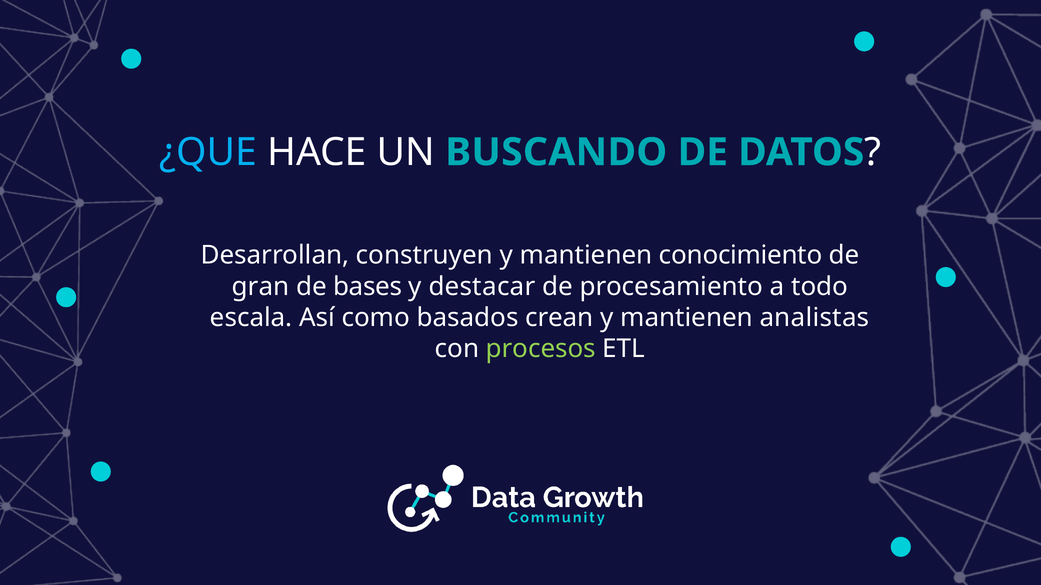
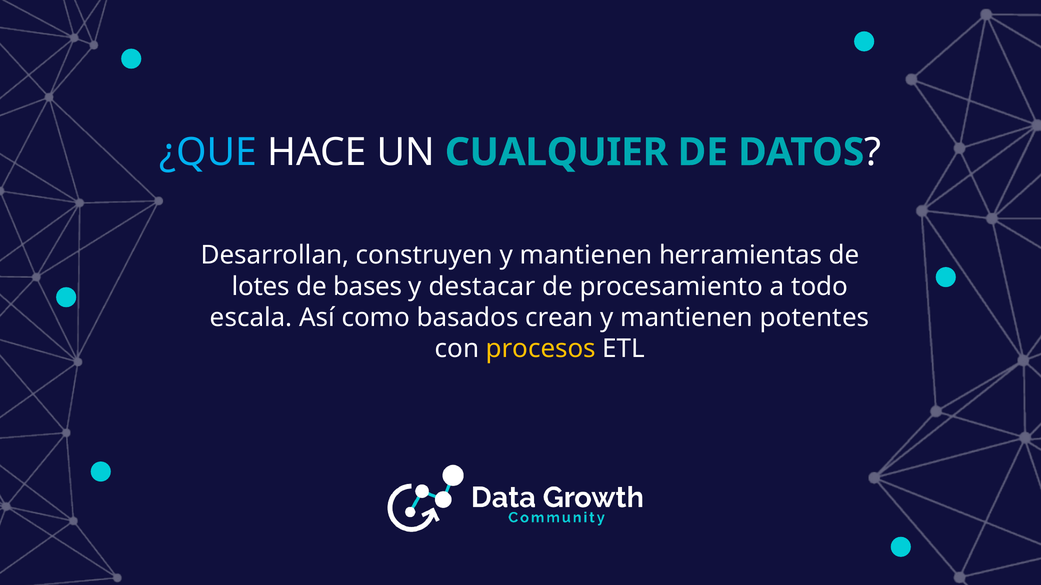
BUSCANDO: BUSCANDO -> CUALQUIER (557, 152)
conocimiento: conocimiento -> herramientas (741, 256)
gran: gran -> lotes (261, 287)
analistas: analistas -> potentes (815, 318)
procesos colour: light green -> yellow (541, 349)
